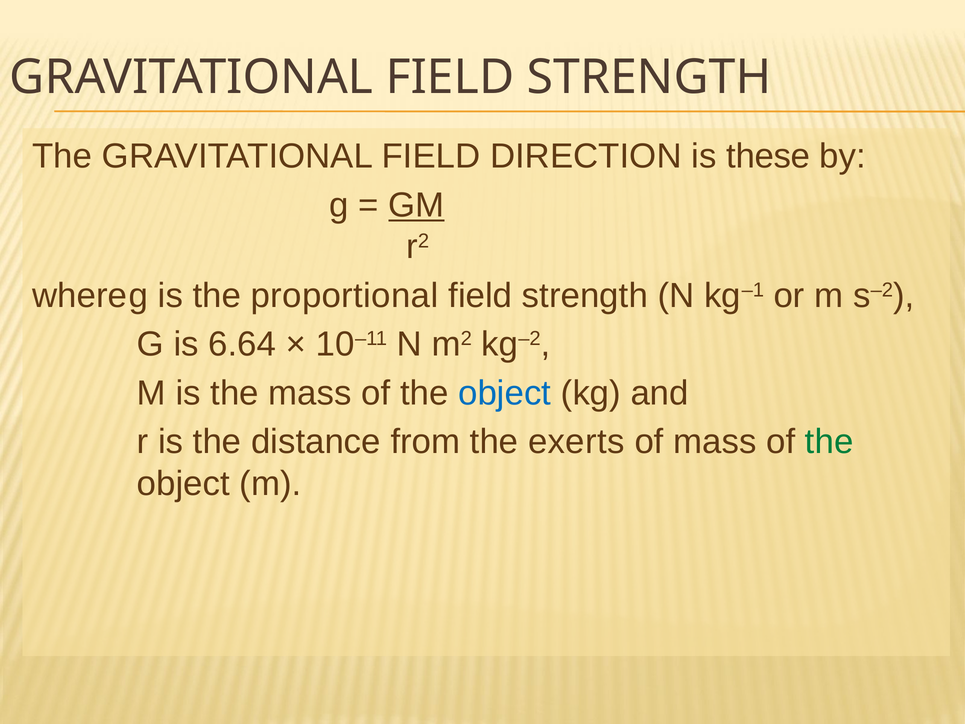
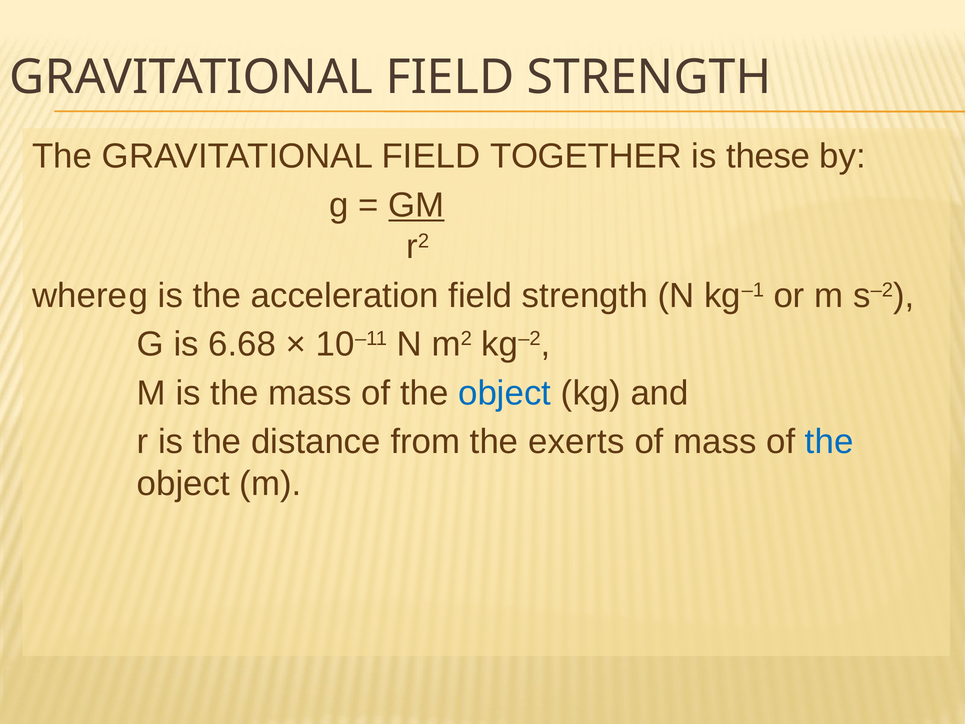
DIRECTION: DIRECTION -> TOGETHER (586, 156)
proportional: proportional -> acceleration (345, 296)
6.64: 6.64 -> 6.68 (242, 344)
the colour: green -> blue (829, 442)
